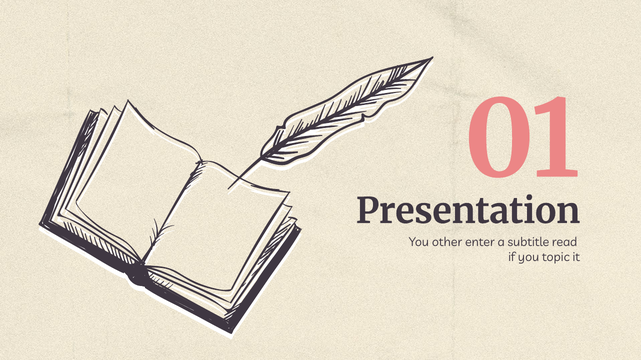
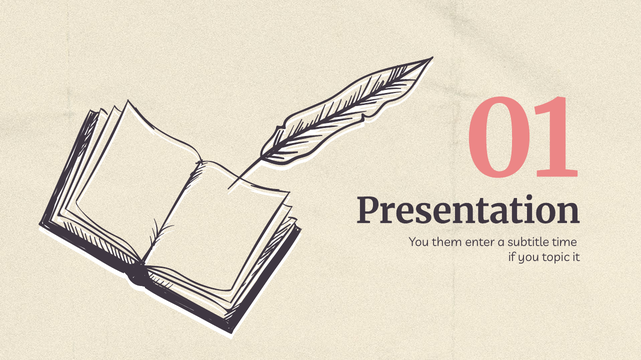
other: other -> them (447, 243)
read: read -> time (565, 243)
